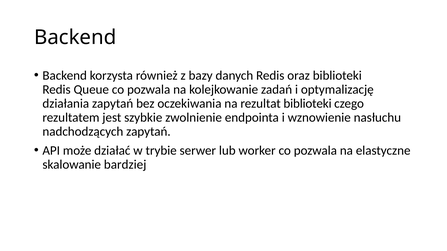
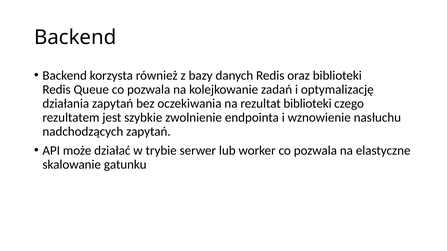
bardziej: bardziej -> gatunku (125, 165)
